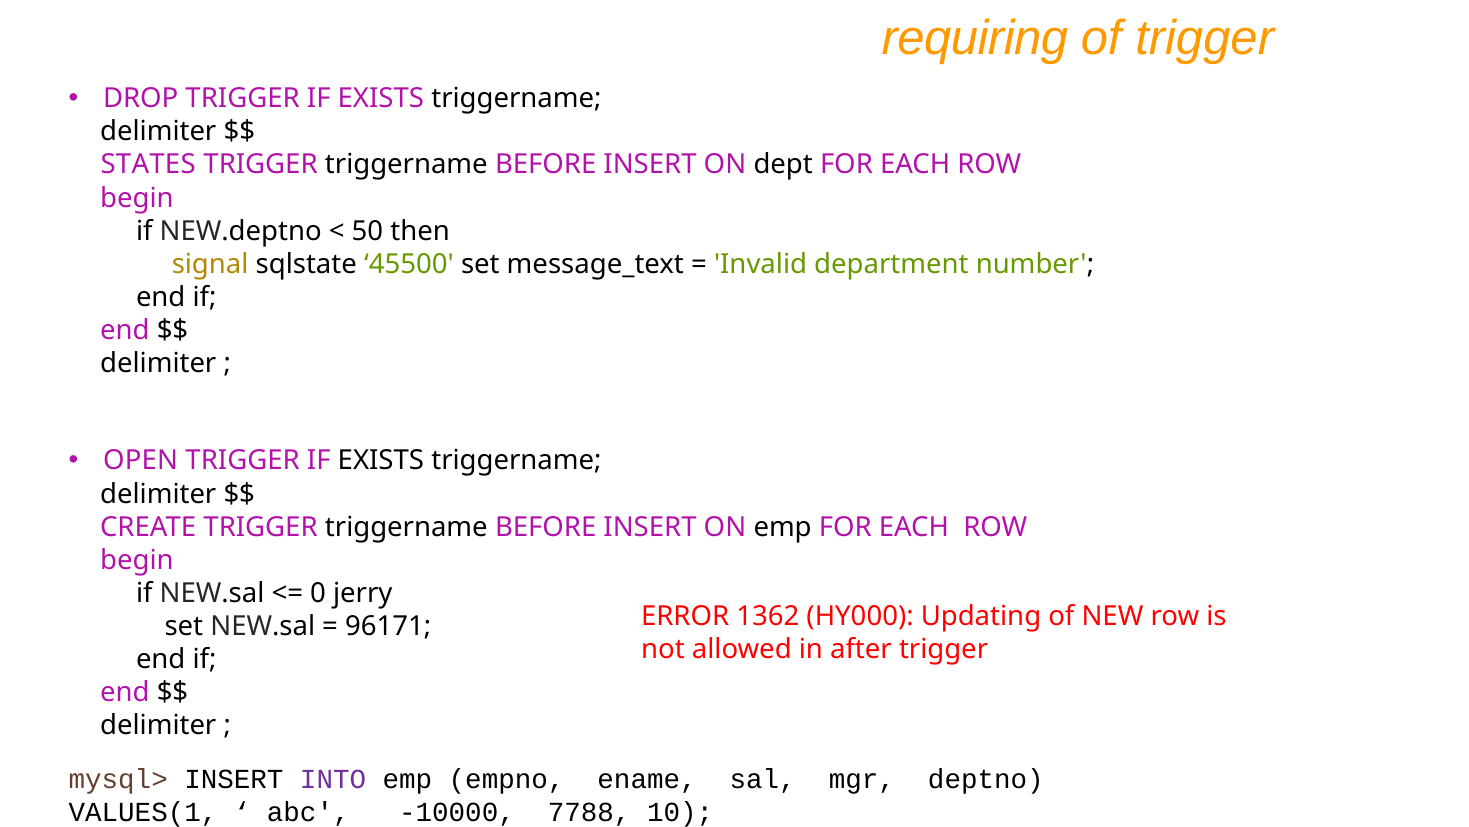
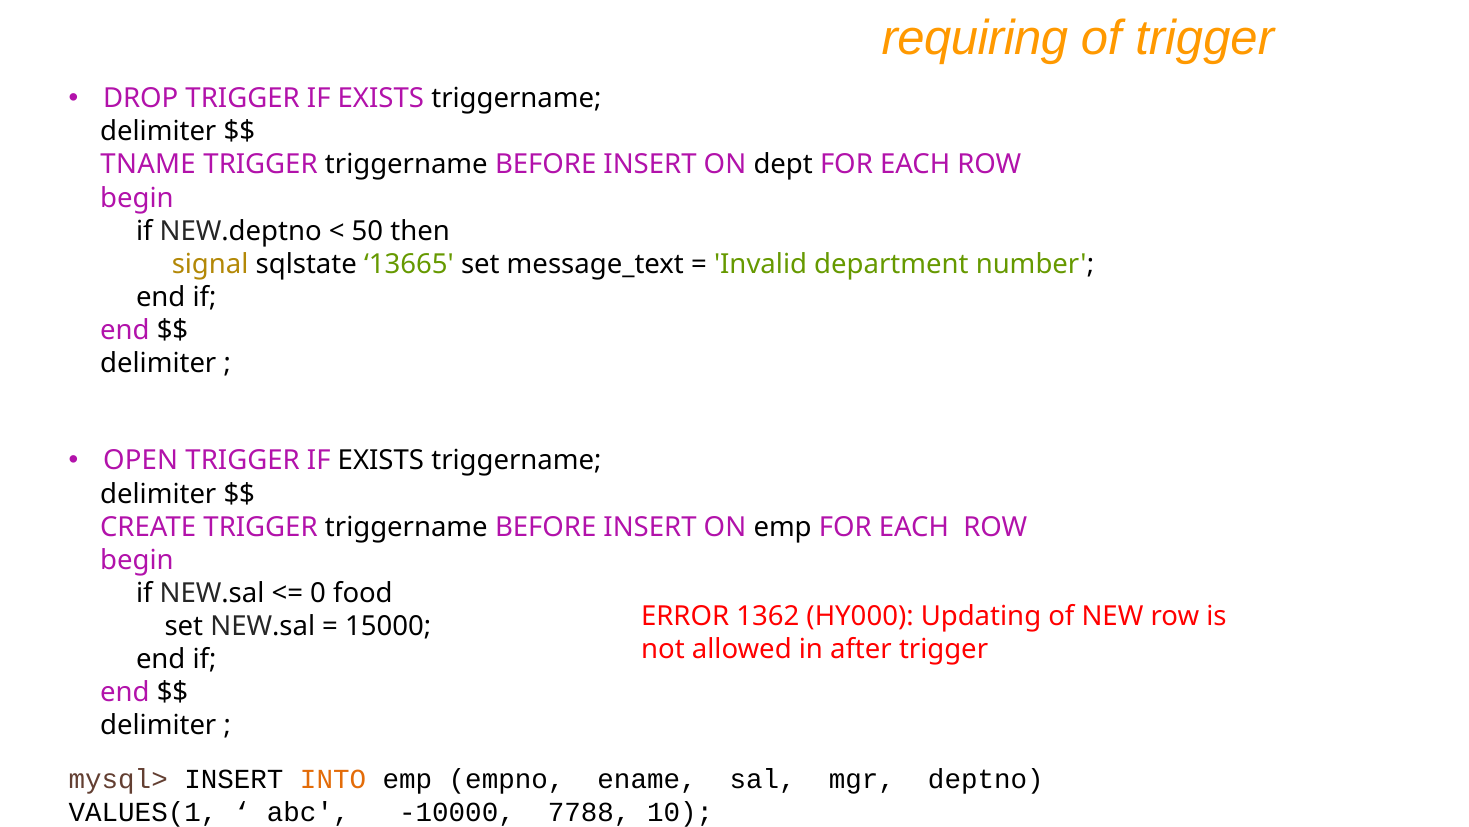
STATES: STATES -> TNAME (148, 165)
45500: 45500 -> 13665 (409, 264)
jerry: jerry -> food (363, 593)
96171: 96171 -> 15000 (388, 626)
INTO colour: purple -> orange (333, 779)
